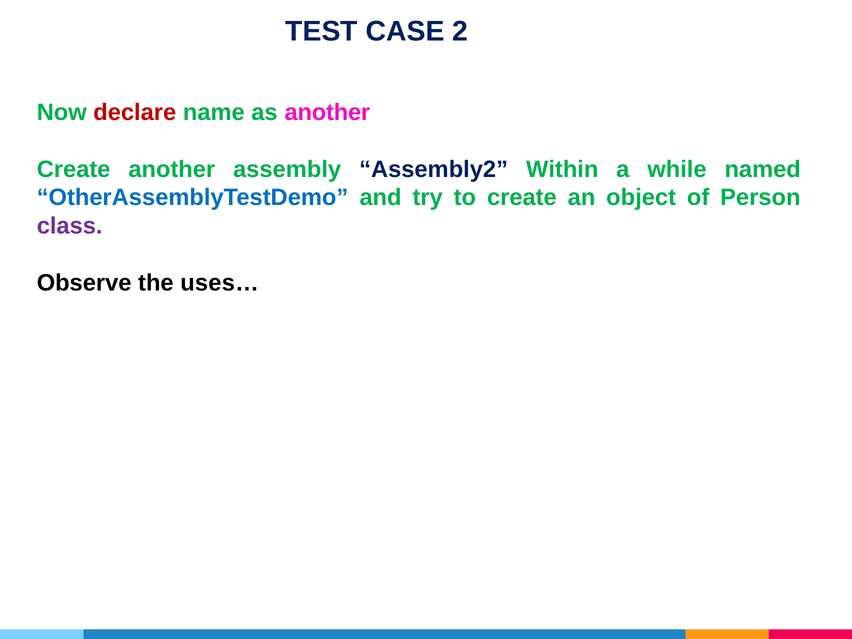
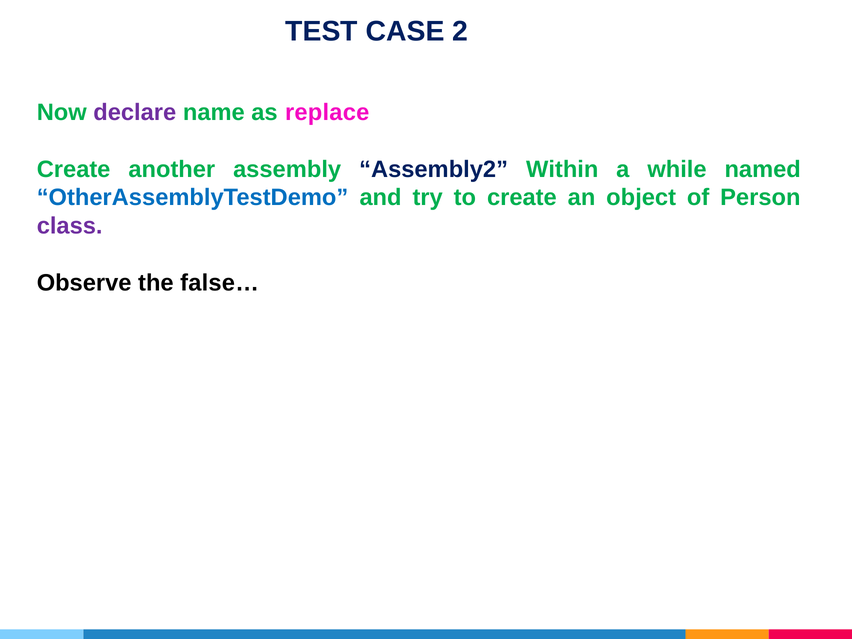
declare colour: red -> purple (135, 112)
as another: another -> replace (327, 112)
uses…: uses… -> false… (220, 283)
